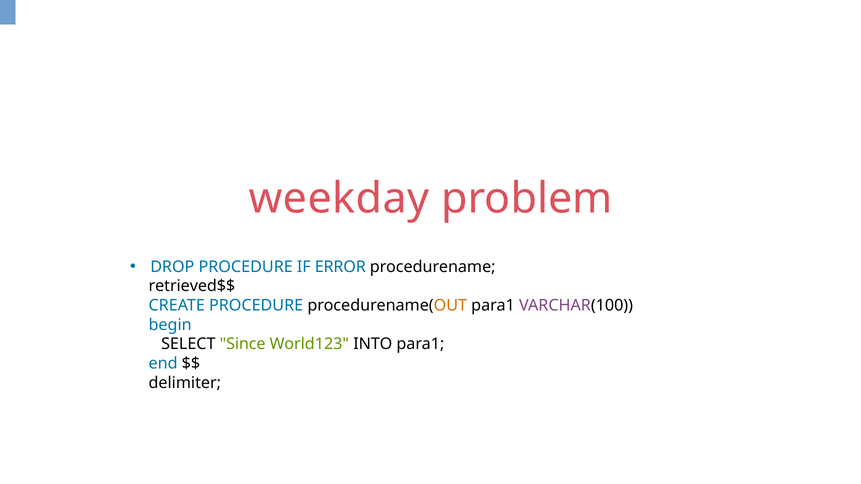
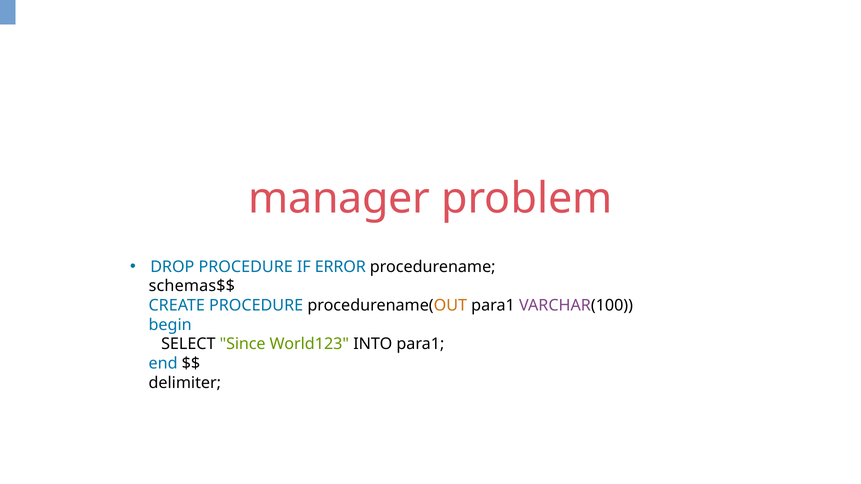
weekday: weekday -> manager (339, 199)
retrieved$$: retrieved$$ -> schemas$$ (192, 286)
